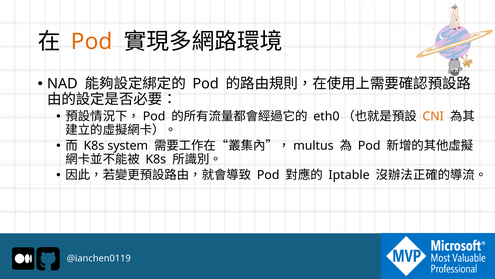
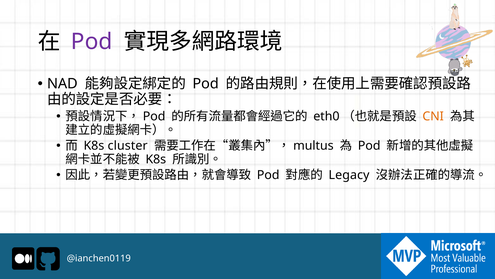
Pod colour: orange -> purple (92, 42)
system: system -> cluster (128, 146)
Iptable: Iptable -> Legacy (349, 175)
